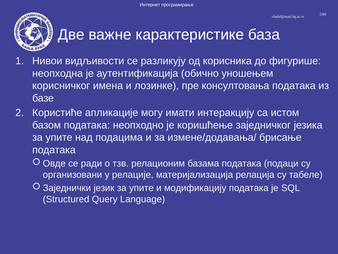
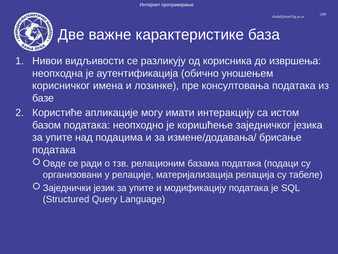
фигурише: фигурише -> извршења (295, 61)
